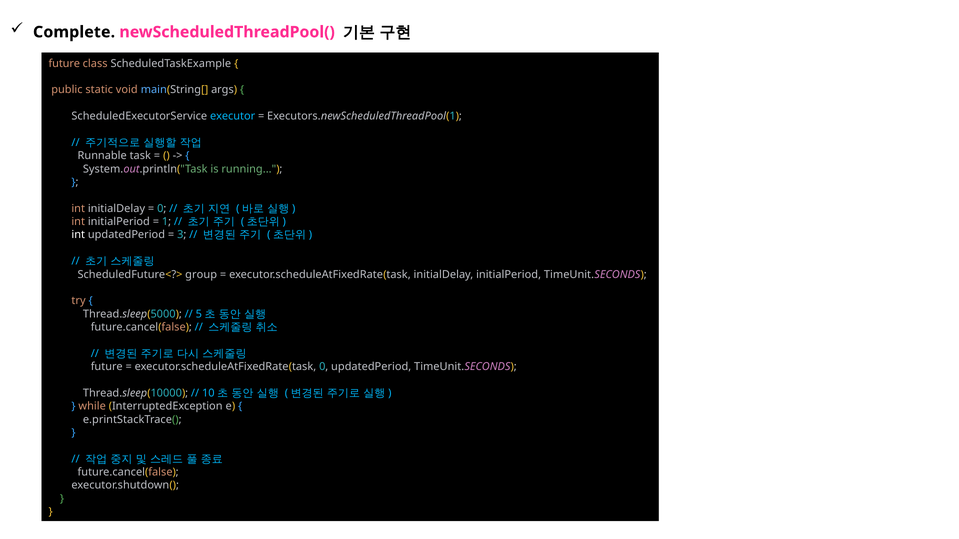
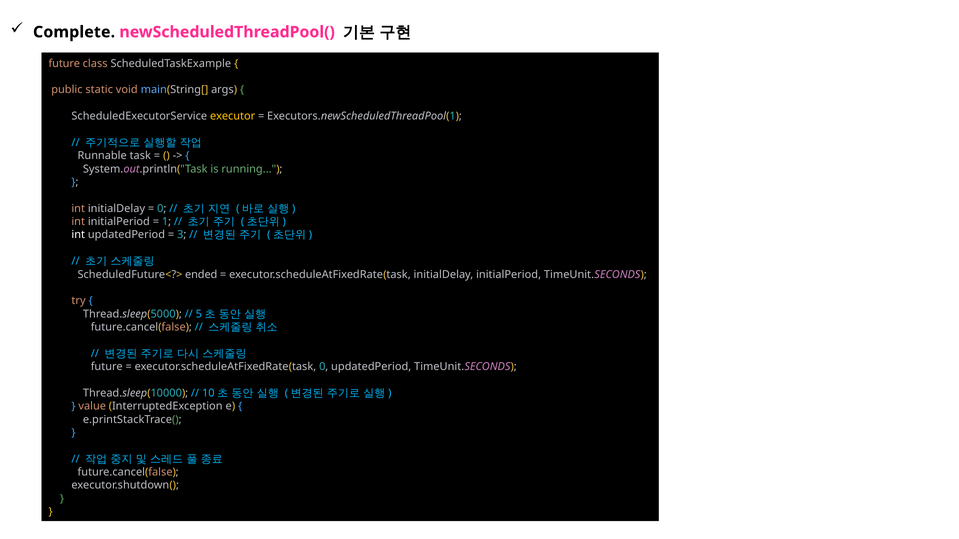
executor colour: light blue -> yellow (233, 116)
group: group -> ended (201, 275)
while: while -> value (92, 407)
